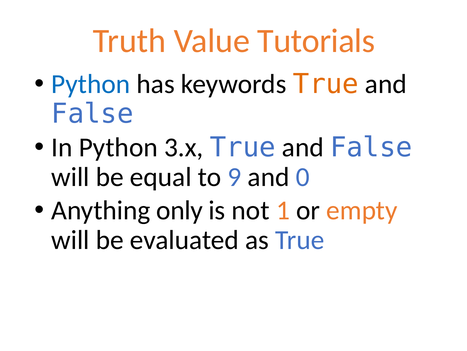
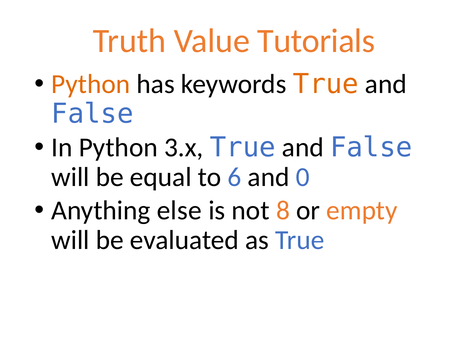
Python colour: blue -> orange (91, 84)
9: 9 -> 6 (235, 177)
only: only -> else (179, 210)
1: 1 -> 8 (283, 210)
